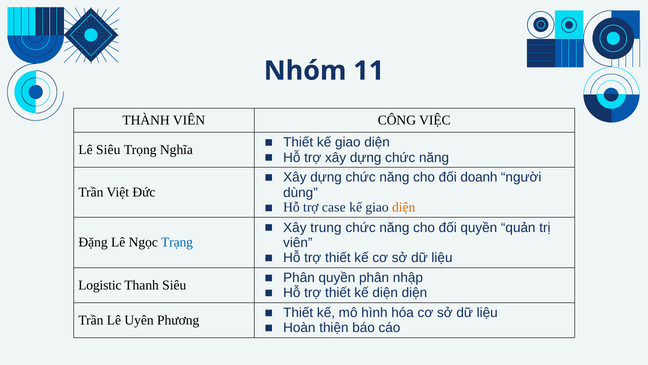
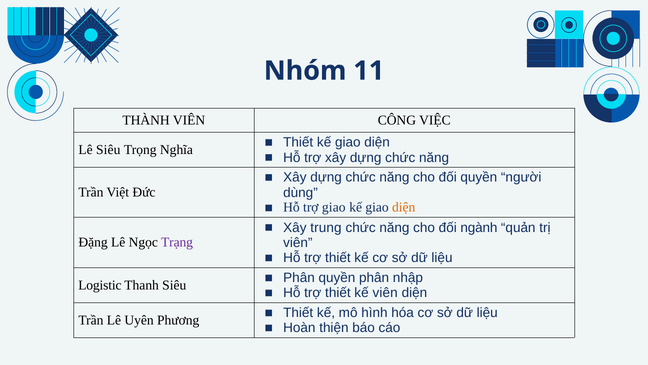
đối doanh: doanh -> quyền (479, 177)
trợ case: case -> giao (334, 207)
đối quyền: quyền -> ngành (479, 227)
Trạng colour: blue -> purple (177, 242)
kế diện: diện -> viên (385, 292)
